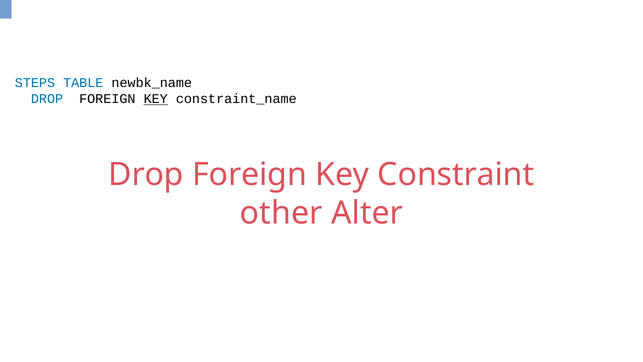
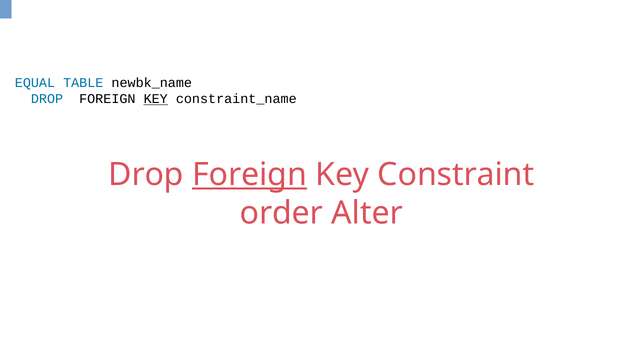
STEPS: STEPS -> EQUAL (35, 83)
Foreign underline: none -> present (250, 174)
other: other -> order (281, 213)
